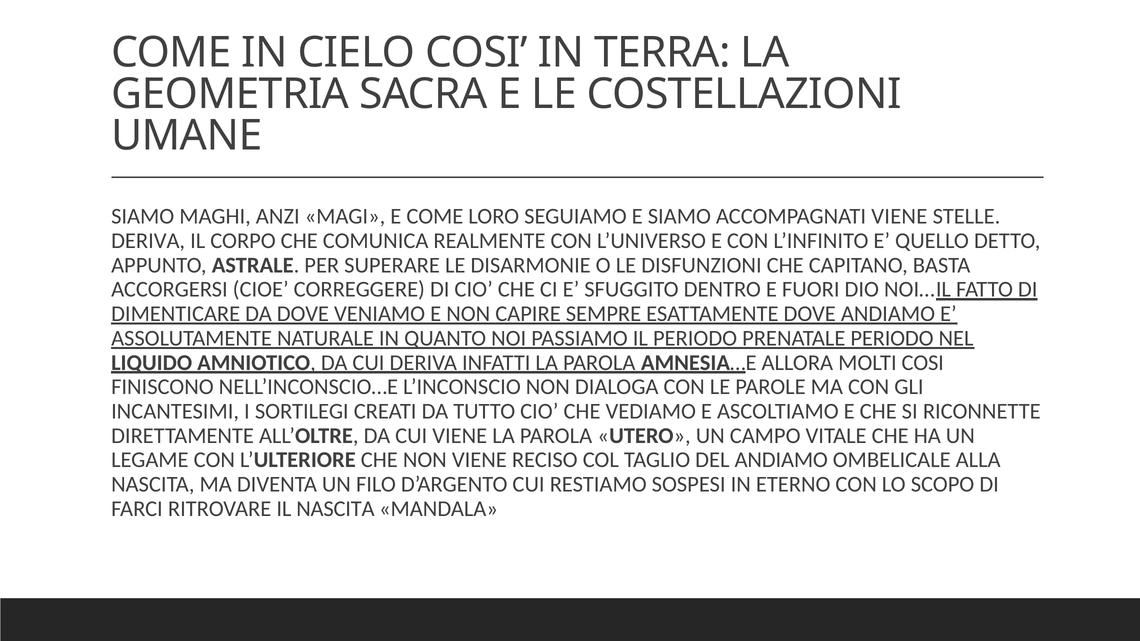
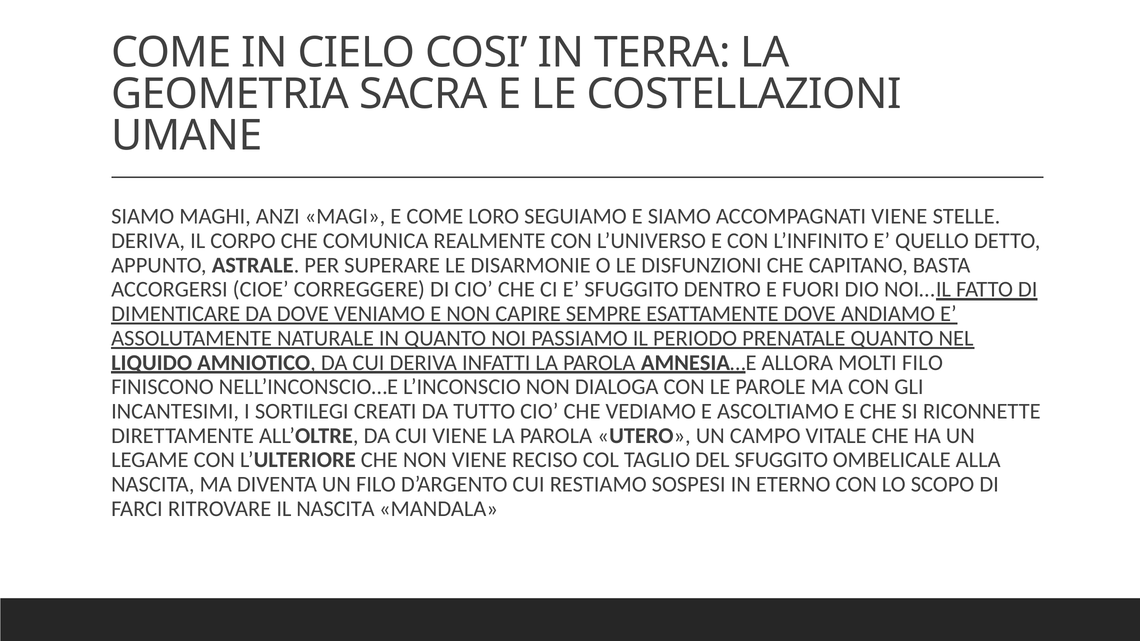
PRENATALE PERIODO: PERIODO -> QUANTO (892, 338)
MOLTI COSI: COSI -> FILO (922, 363)
DEL ANDIAMO: ANDIAMO -> SFUGGITO (781, 460)
